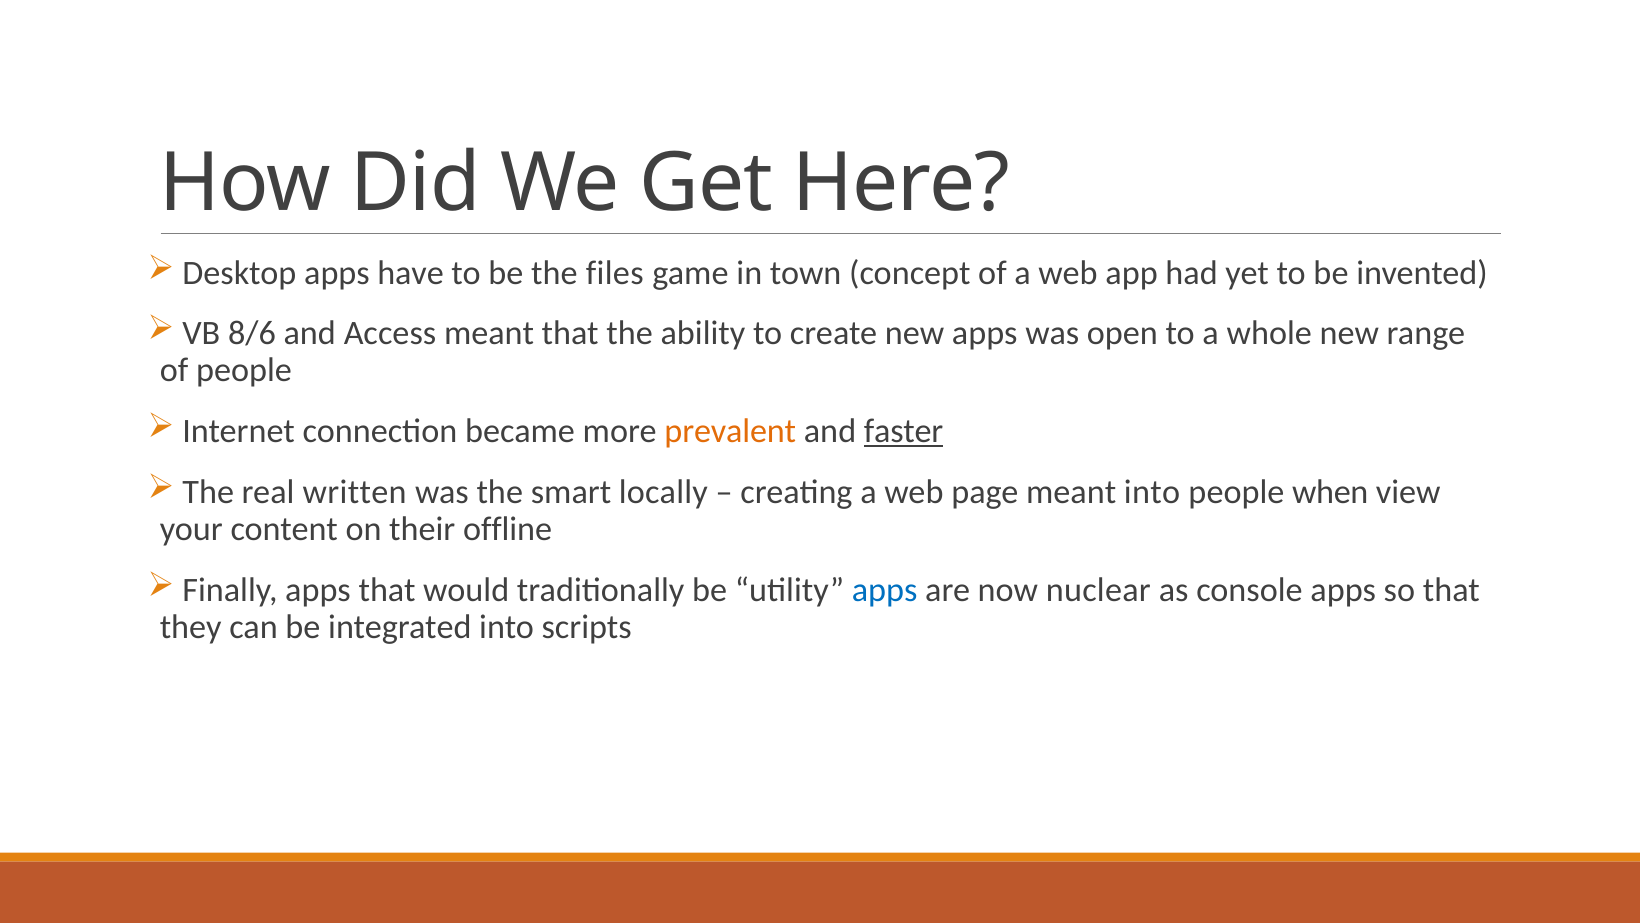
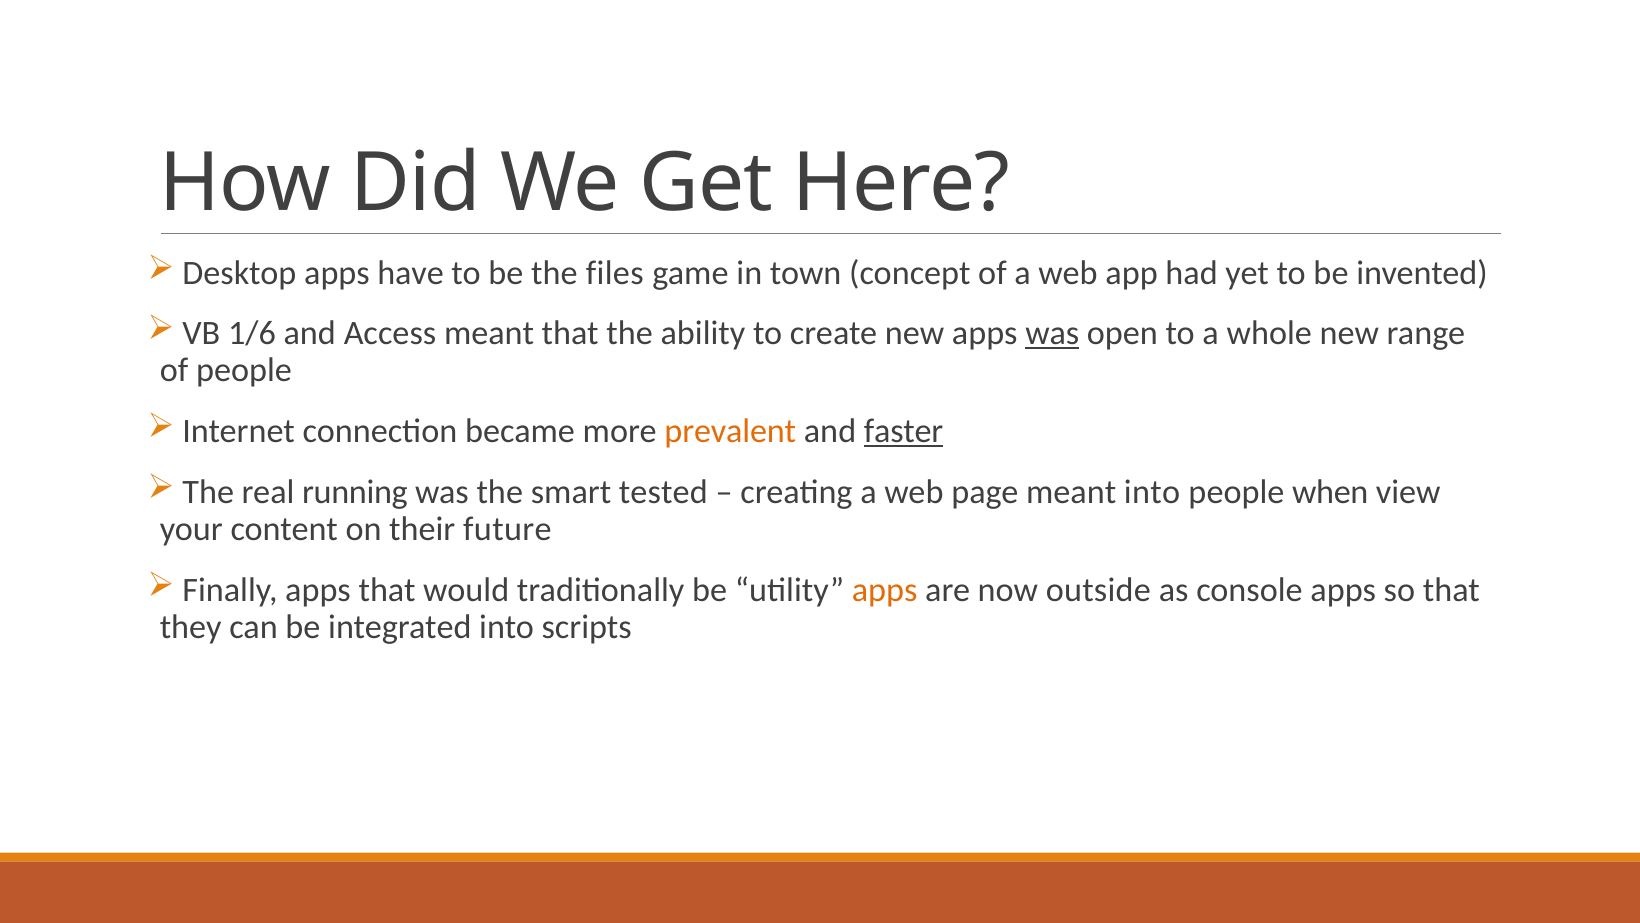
8/6: 8/6 -> 1/6 (252, 334)
was underline: none -> present (1052, 334)
written: written -> running (355, 492)
locally: locally -> tested (663, 492)
offline: offline -> future (507, 529)
apps colour: blue -> orange (885, 590)
nuclear: nuclear -> outside (1098, 590)
